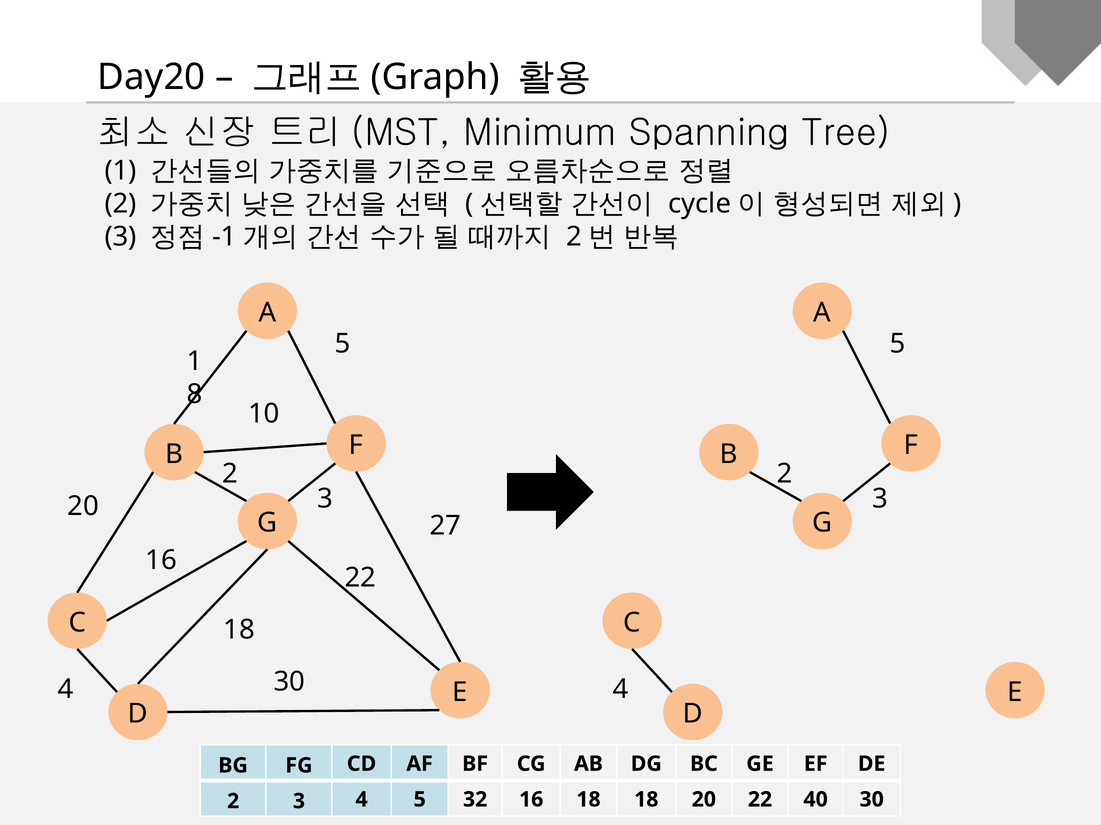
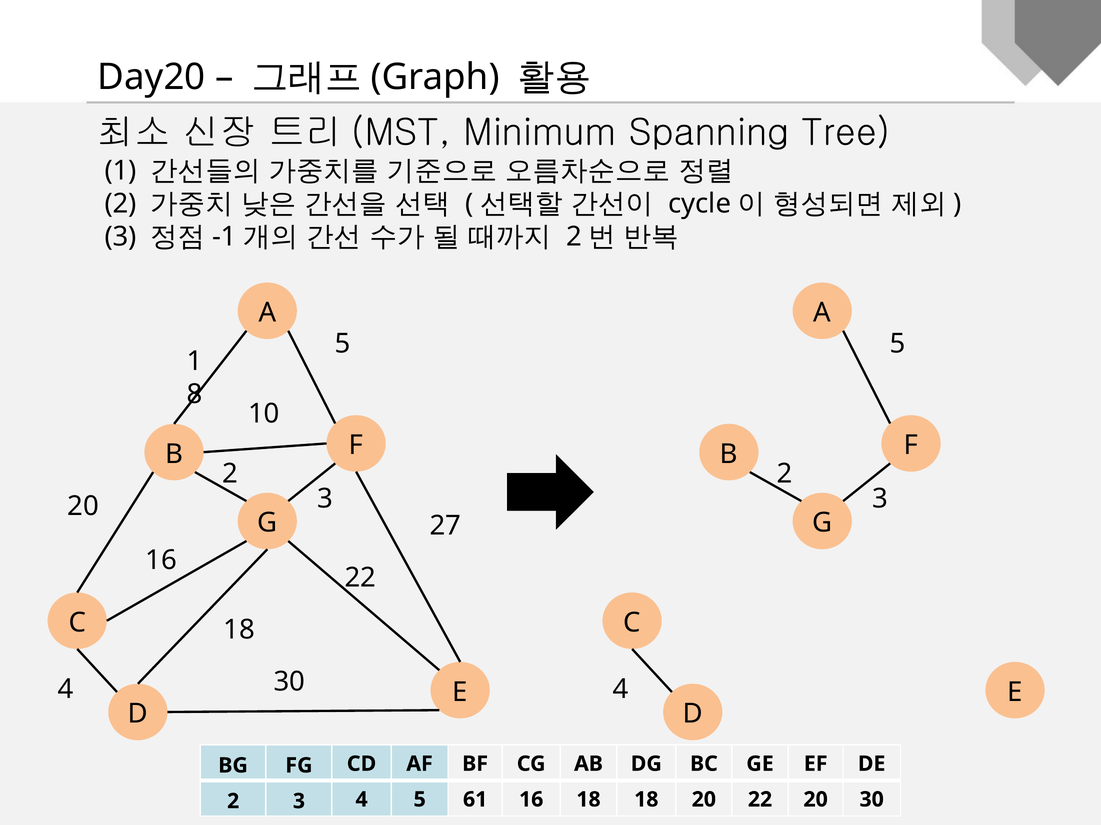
32: 32 -> 61 (475, 800)
22 40: 40 -> 20 (816, 800)
